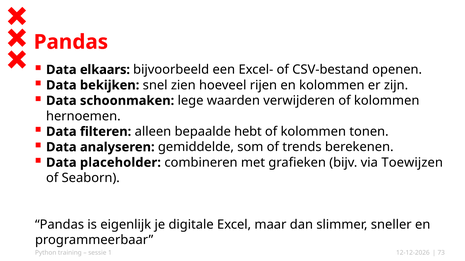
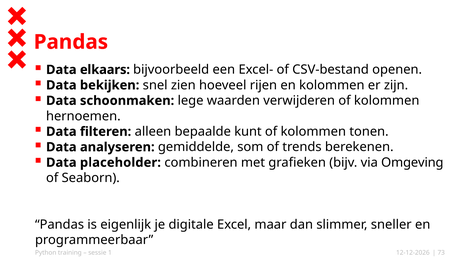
hebt: hebt -> kunt (248, 132)
Toewijzen: Toewijzen -> Omgeving (412, 163)
